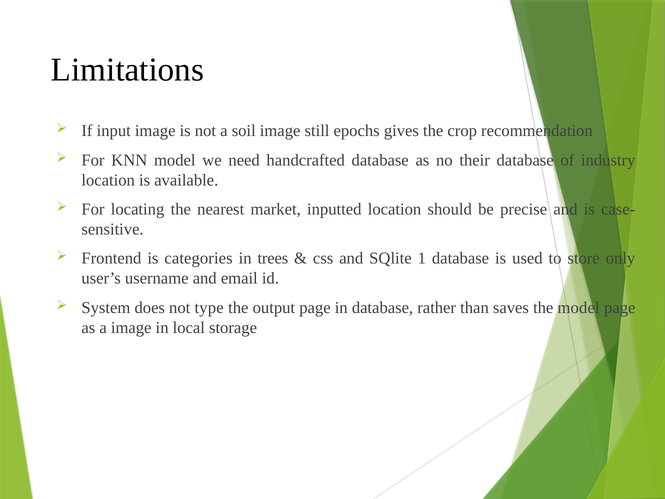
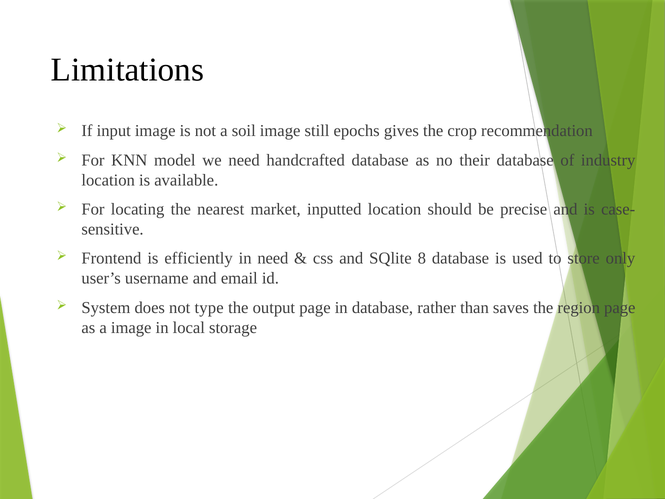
categories: categories -> efficiently (199, 258)
in trees: trees -> need (273, 258)
1: 1 -> 8 (422, 258)
the model: model -> region (579, 307)
